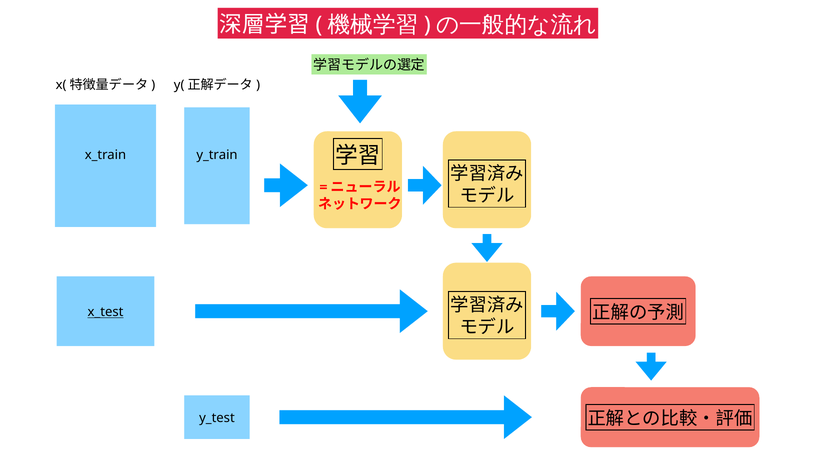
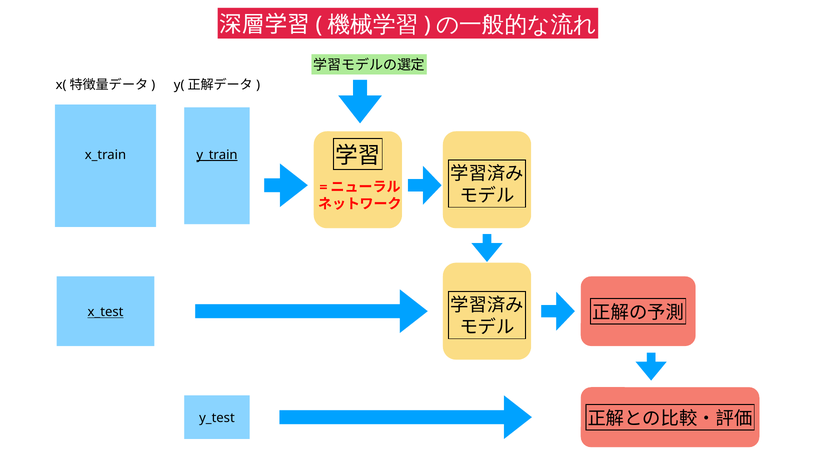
y_train underline: none -> present (217, 155)
